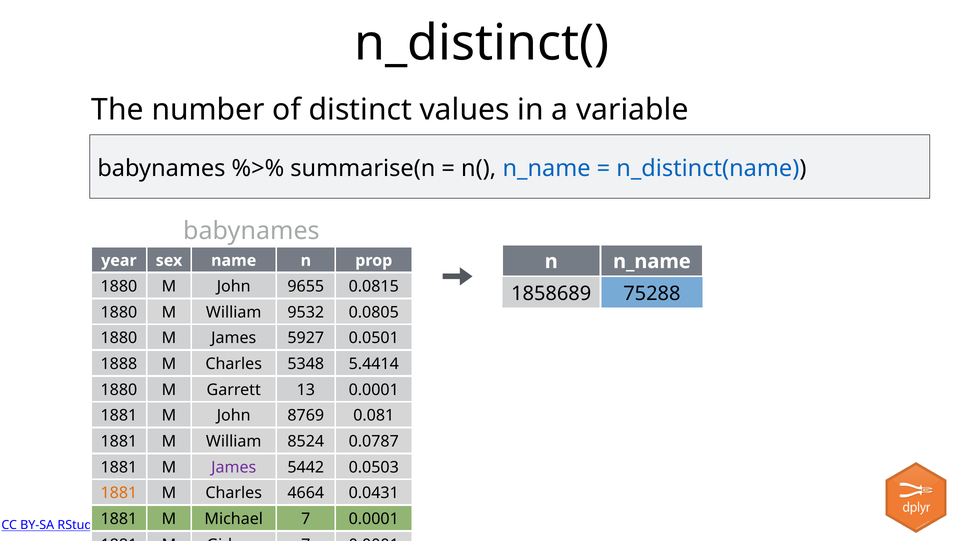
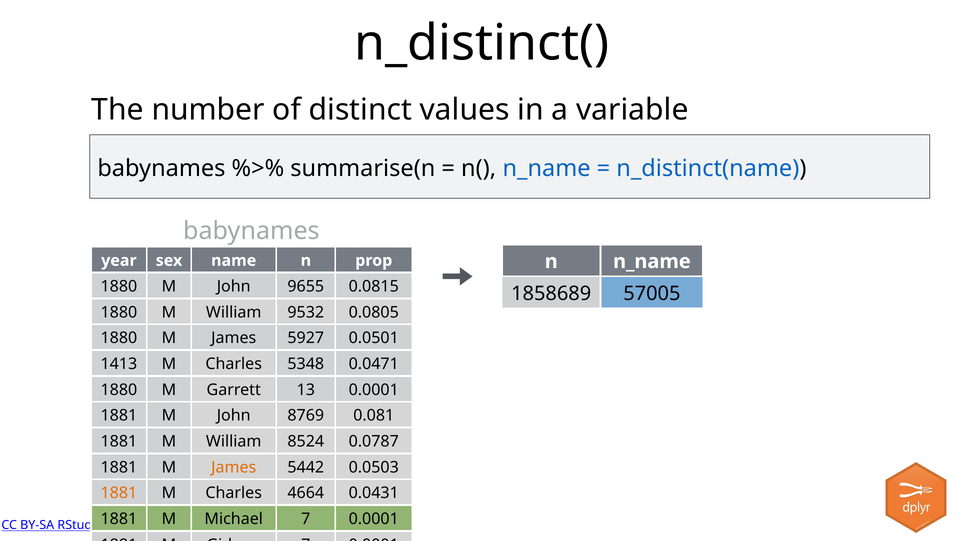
75288: 75288 -> 57005 (652, 294)
1888: 1888 -> 1413 (119, 364)
5.4414: 5.4414 -> 0.0471 (374, 364)
James colour: purple -> orange (234, 467)
